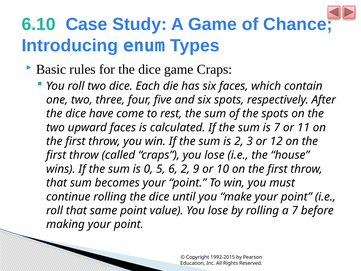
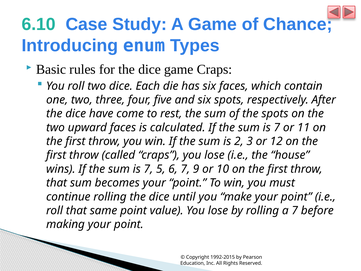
0: 0 -> 7 (148, 169)
6 2: 2 -> 7 (185, 169)
